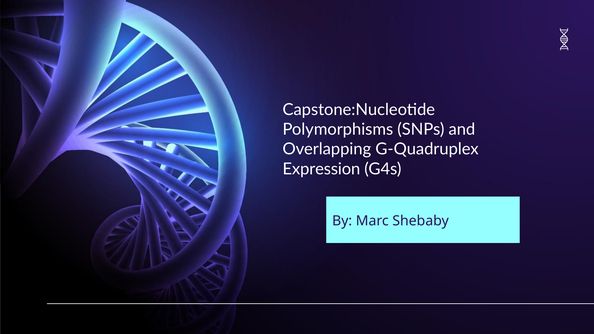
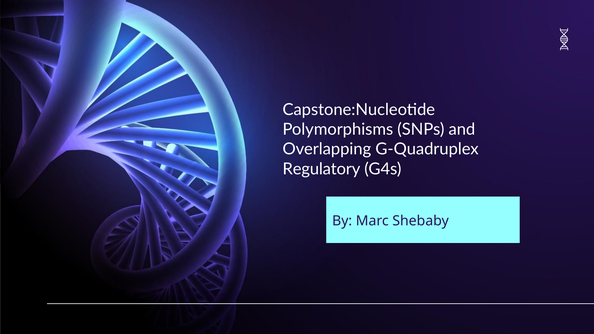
Expression: Expression -> Regulatory (321, 169)
